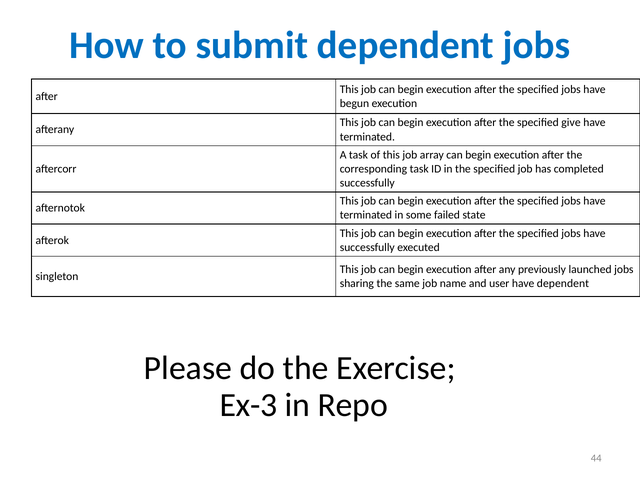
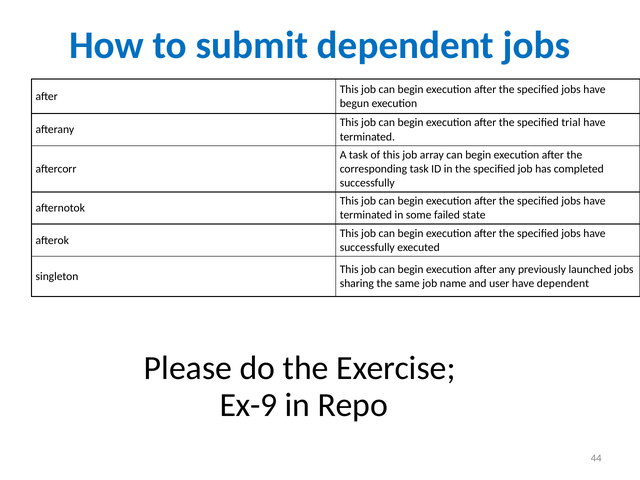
give: give -> trial (571, 123)
Ex-3: Ex-3 -> Ex-9 (248, 405)
